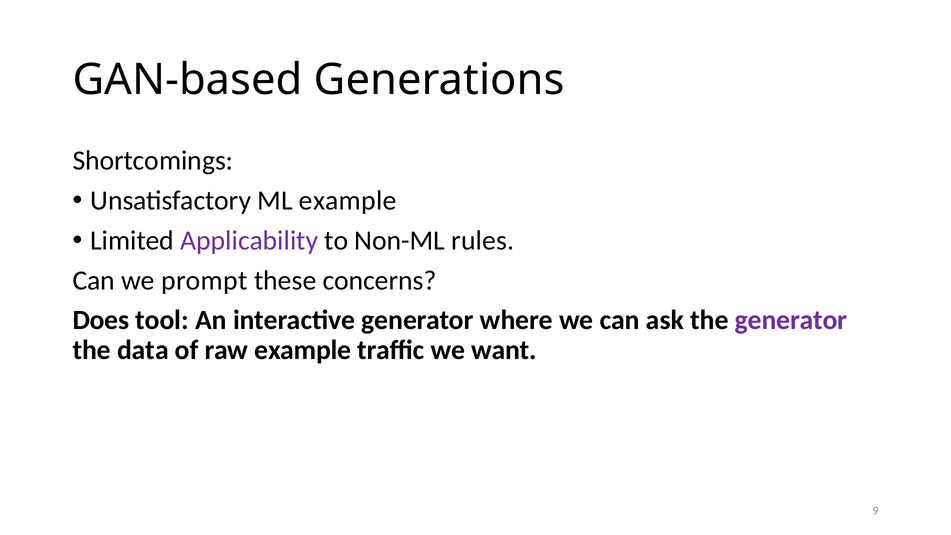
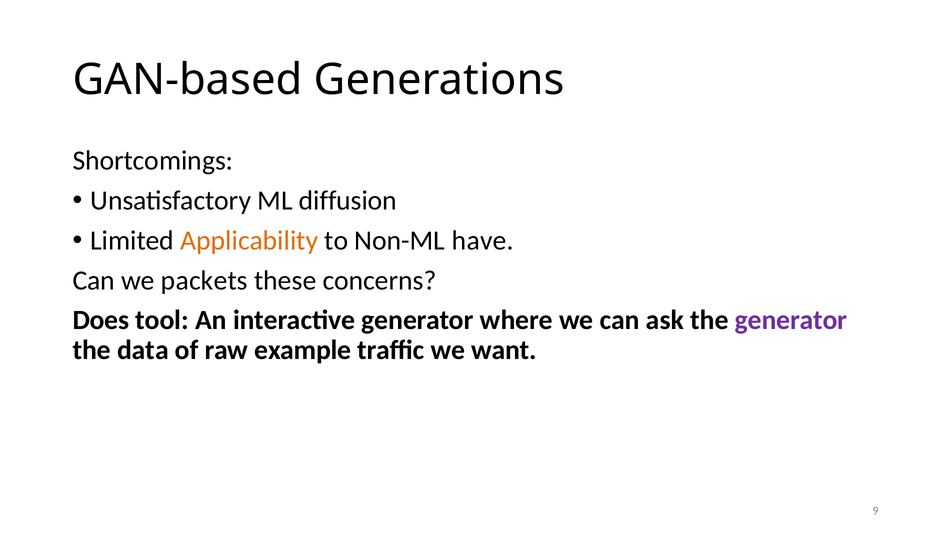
ML example: example -> diffusion (348, 201)
Applicability colour: purple -> orange (249, 241)
rules: rules -> have (483, 241)
prompt: prompt -> packets (204, 280)
